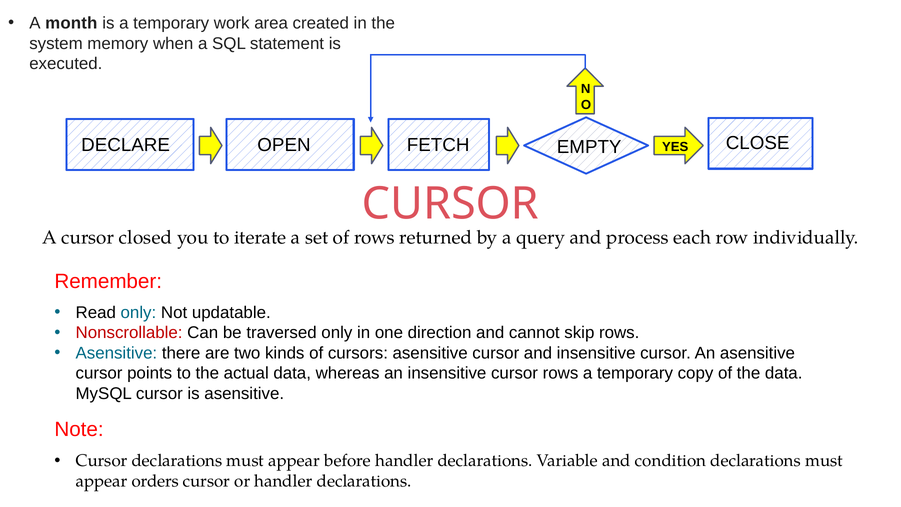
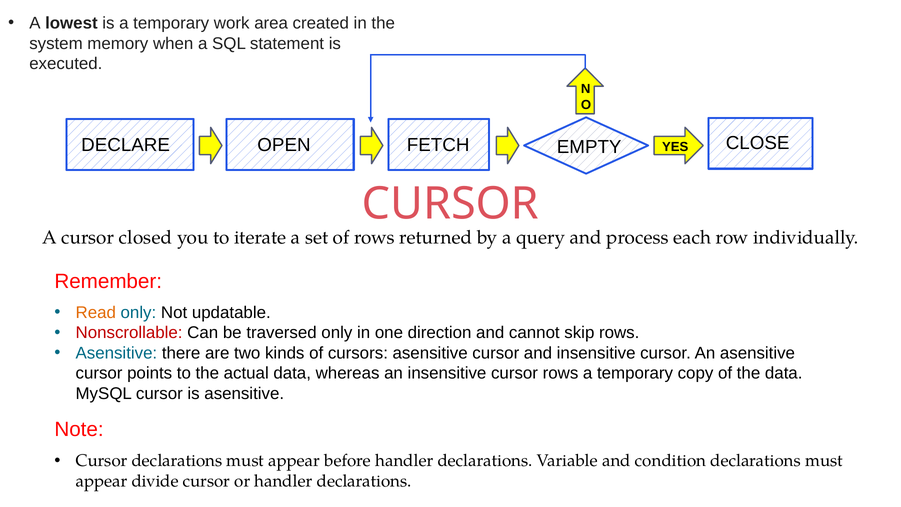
month: month -> lowest (71, 23)
Read colour: black -> orange (96, 312)
orders: orders -> divide (155, 481)
